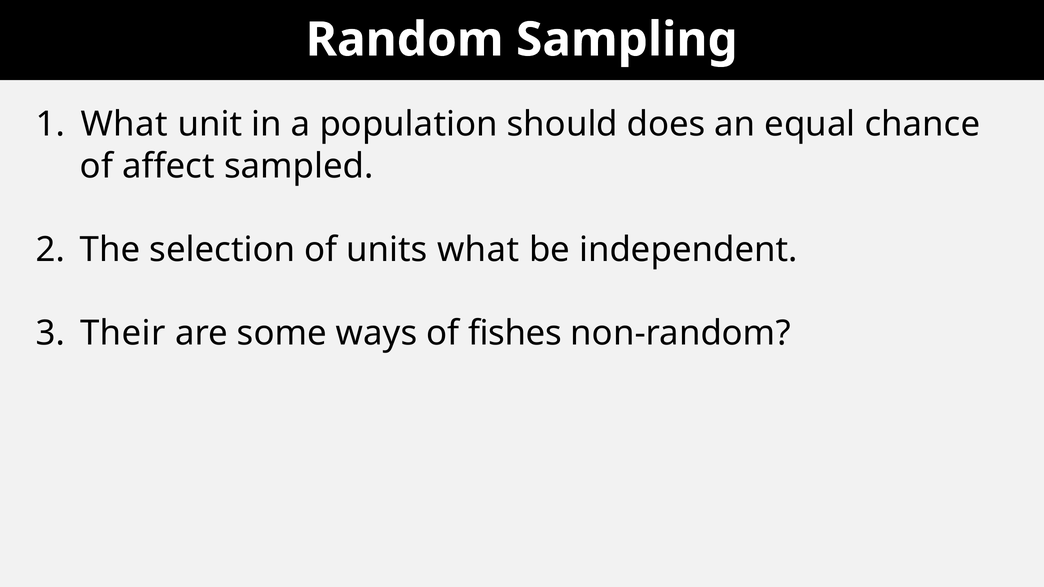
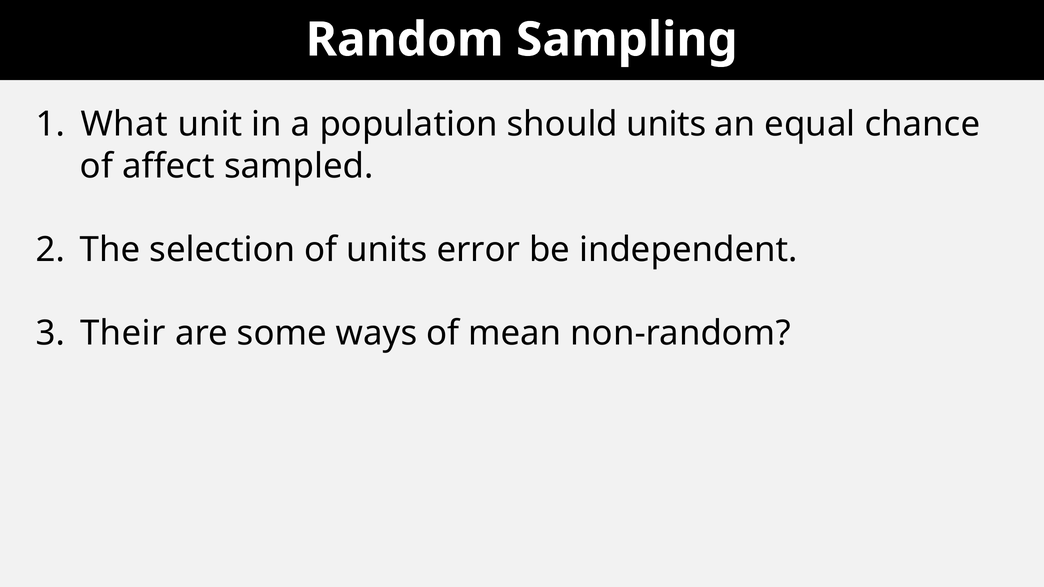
should does: does -> units (666, 125)
units what: what -> error (478, 250)
fishes: fishes -> mean (515, 333)
